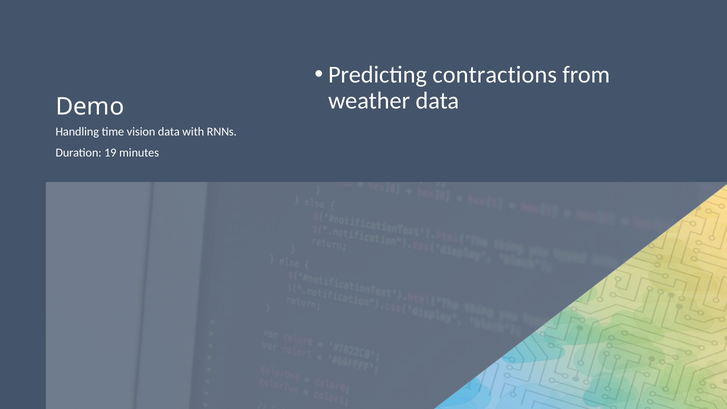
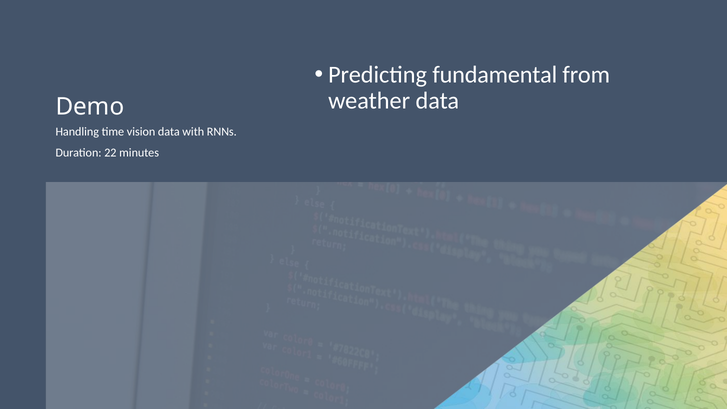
contractions: contractions -> fundamental (495, 75)
19: 19 -> 22 (110, 153)
